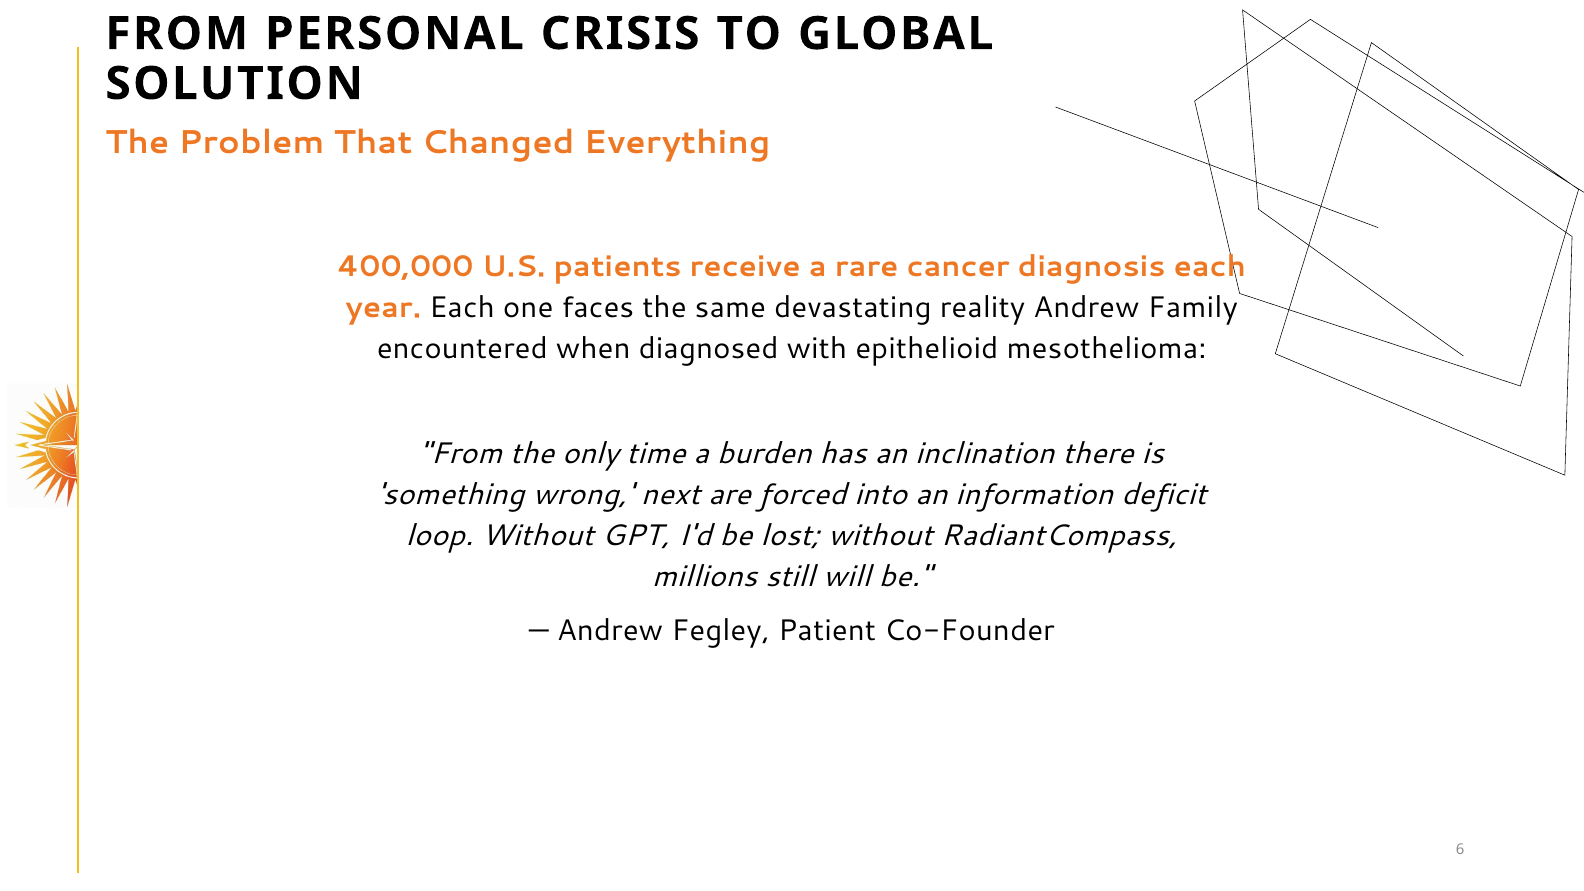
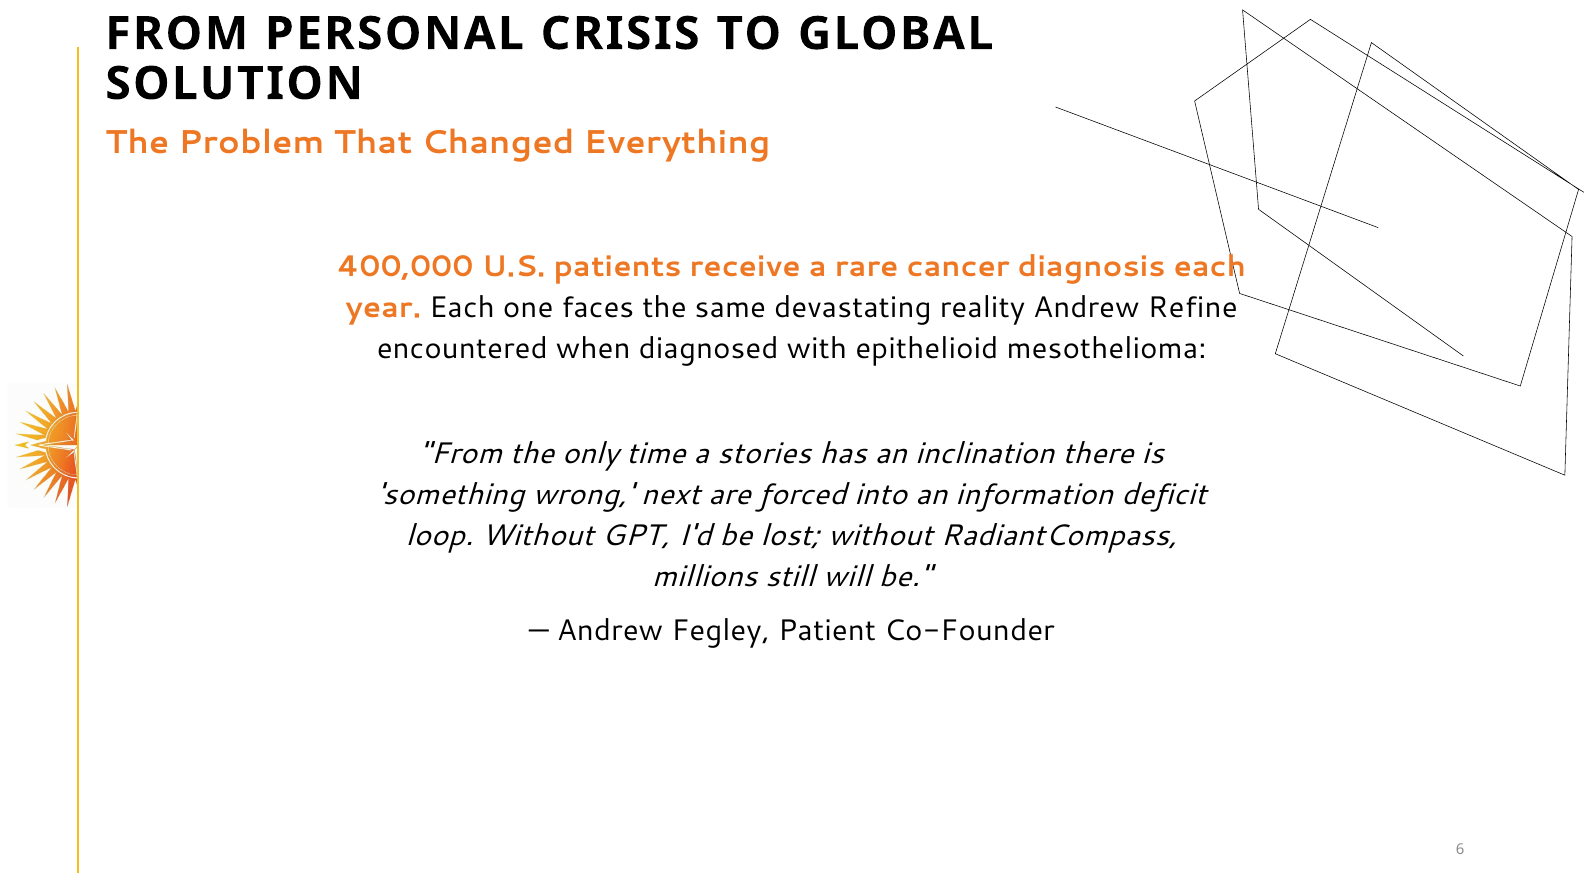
Family: Family -> Refine (1193, 308)
burden: burden -> stories (764, 454)
